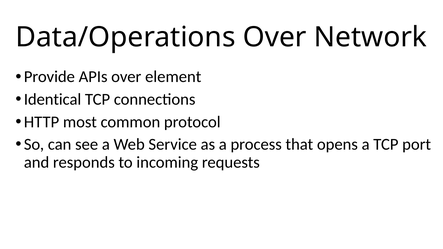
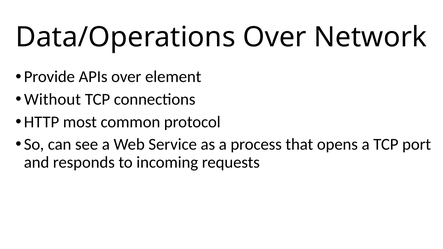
Identical: Identical -> Without (52, 99)
